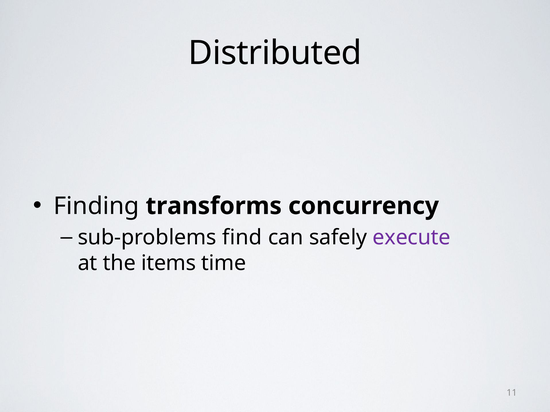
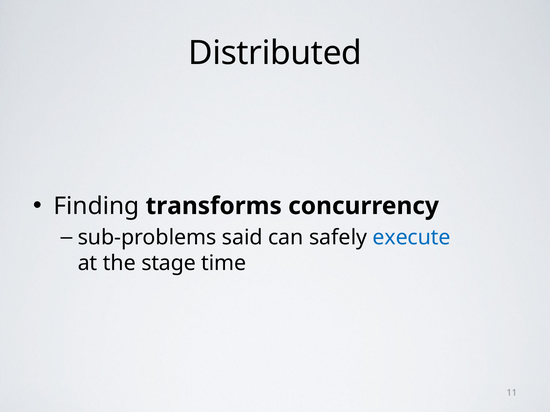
find: find -> said (242, 238)
execute colour: purple -> blue (412, 238)
items: items -> stage (169, 264)
